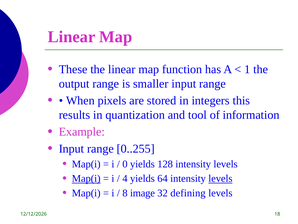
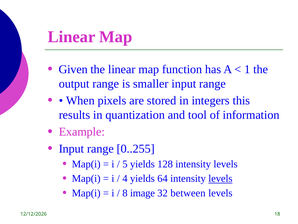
These: These -> Given (73, 69)
0: 0 -> 5 (125, 164)
Map(i underline: present -> none (86, 178)
defining: defining -> between (188, 193)
